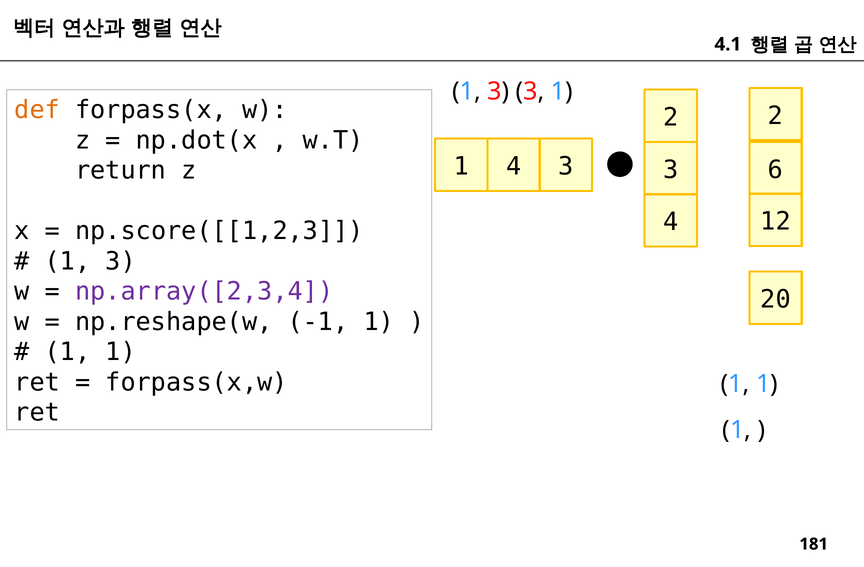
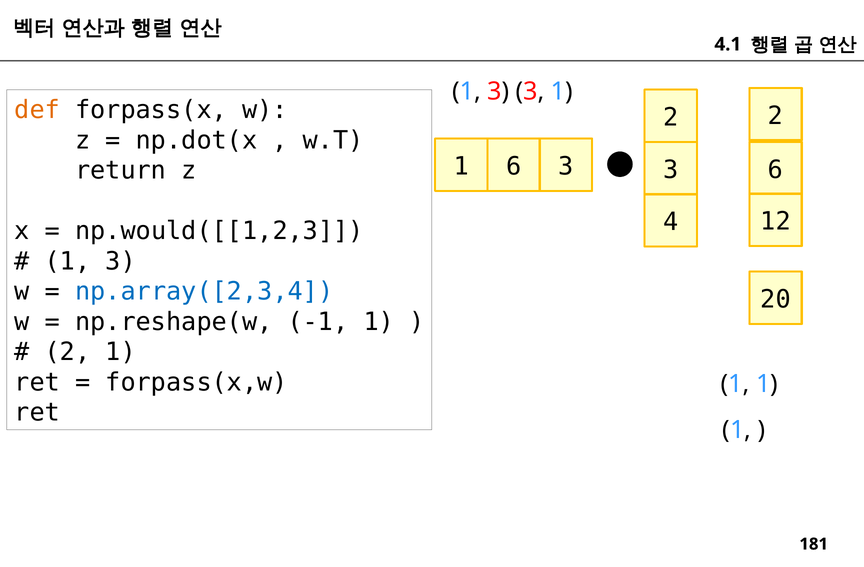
1 4: 4 -> 6 (514, 167)
np.score([[1,2,3: np.score([[1,2,3 -> np.would([[1,2,3 (219, 231)
np.array([2,3,4 colour: purple -> blue (204, 292)
1: 1 -> 2 (67, 352)
